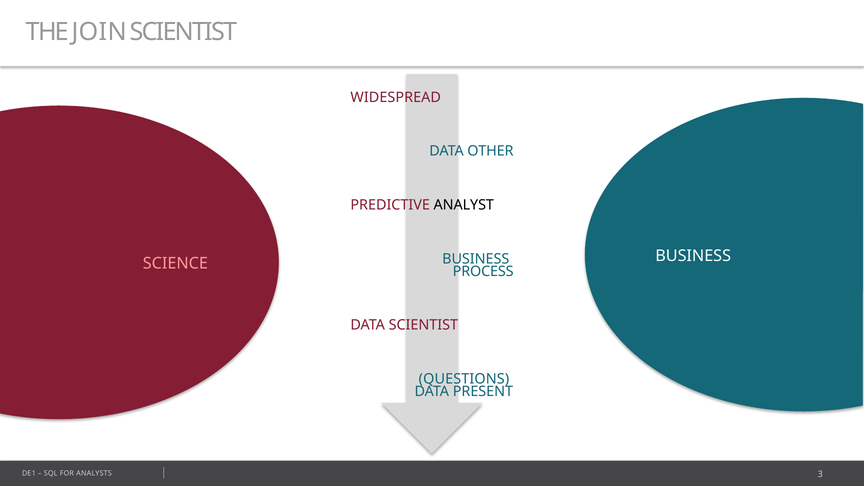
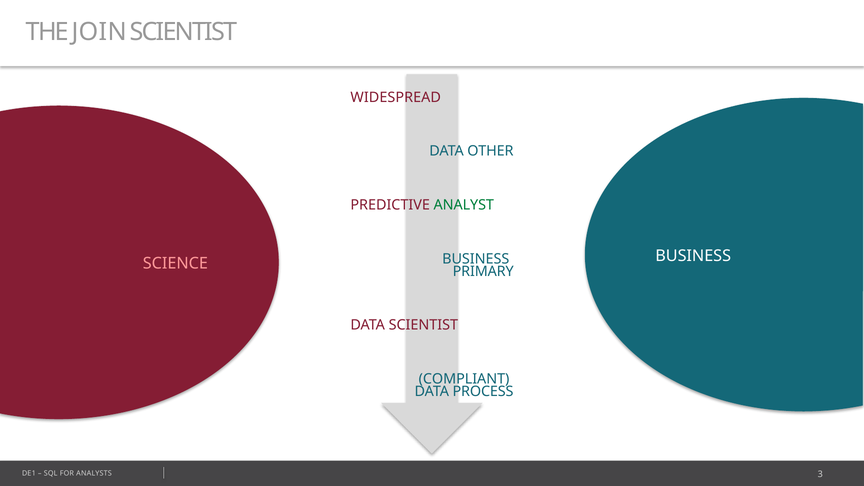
ANALYST colour: black -> green (464, 205)
PROCESS: PROCESS -> PRIMARY (483, 271)
QUESTIONS: QUESTIONS -> COMPLIANT (464, 379)
PRESENT: PRESENT -> PROCESS (483, 391)
